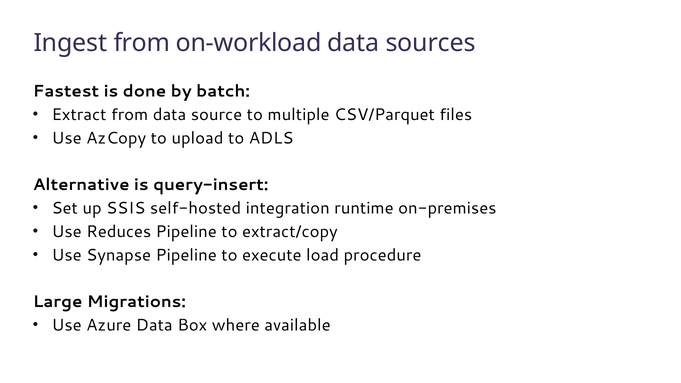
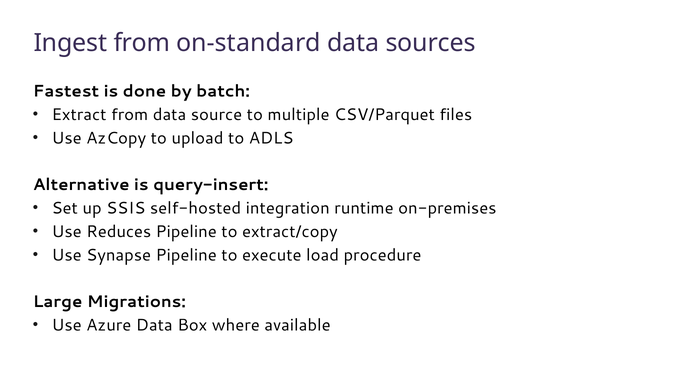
on-workload: on-workload -> on-standard (249, 43)
